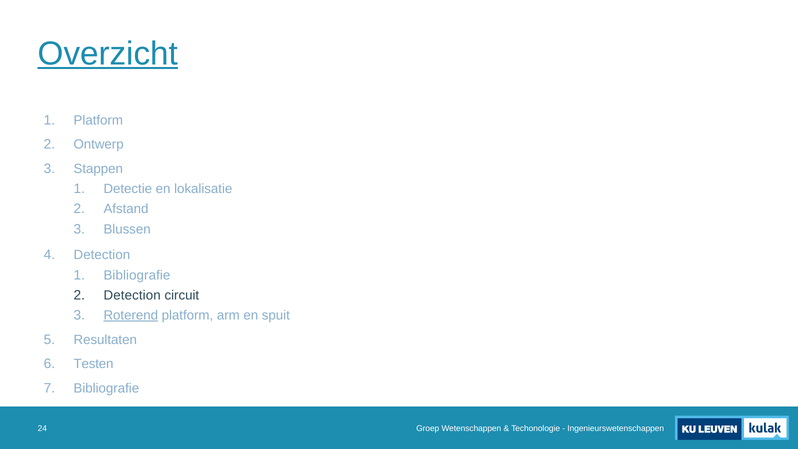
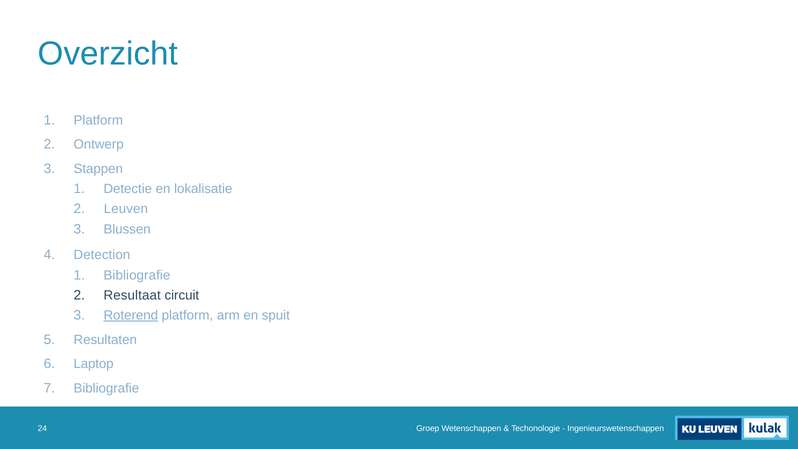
Overzicht underline: present -> none (108, 54)
Afstand: Afstand -> Leuven (126, 209)
Detection: Detection -> Resultaat (132, 295)
Testen: Testen -> Laptop (94, 364)
